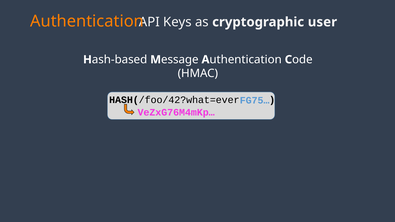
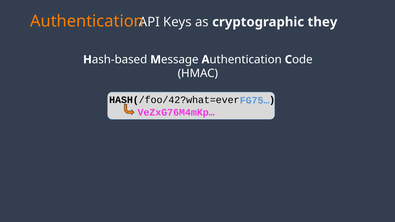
user: user -> they (322, 22)
